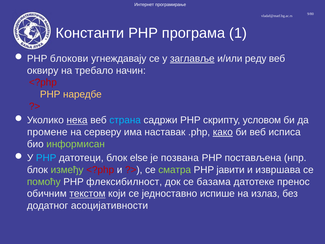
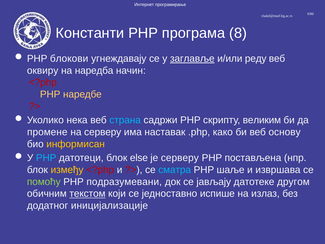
1: 1 -> 8 (238, 33)
требало: требало -> наредба (94, 70)
нека underline: present -> none (77, 120)
условом: условом -> великим (262, 120)
како underline: present -> none (223, 132)
исписа: исписа -> основу (285, 132)
информисан colour: light green -> yellow (76, 144)
је позвана: позвана -> серверу (180, 158)
између colour: light green -> yellow (67, 170)
сматра colour: light green -> light blue (175, 170)
јавити: јавити -> шаље (231, 170)
флексибилност: флексибилност -> подразумевани (124, 182)
базама: базама -> јављају (214, 182)
пренос: пренос -> другом (293, 182)
асоцијативности: асоцијативности -> иницијализације (109, 205)
